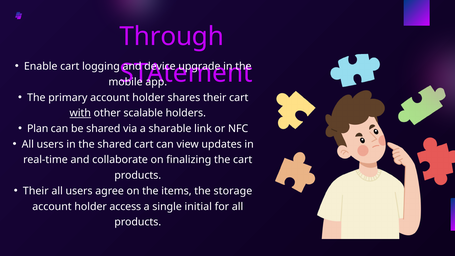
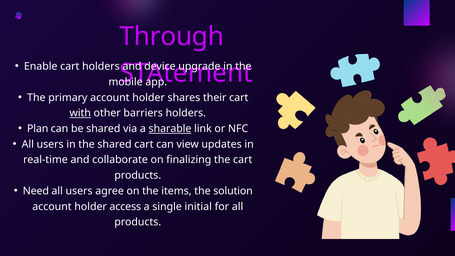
cart logging: logging -> holders (101, 66)
scalable: scalable -> barriers (143, 113)
sharable underline: none -> present (170, 129)
Their: Their -> Need (36, 191)
storage: storage -> solution (233, 191)
